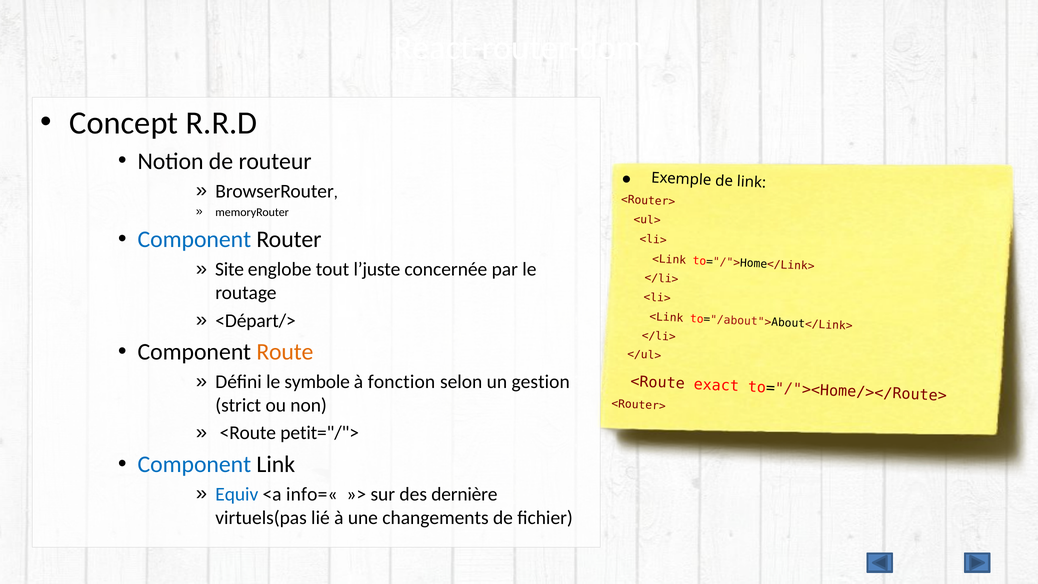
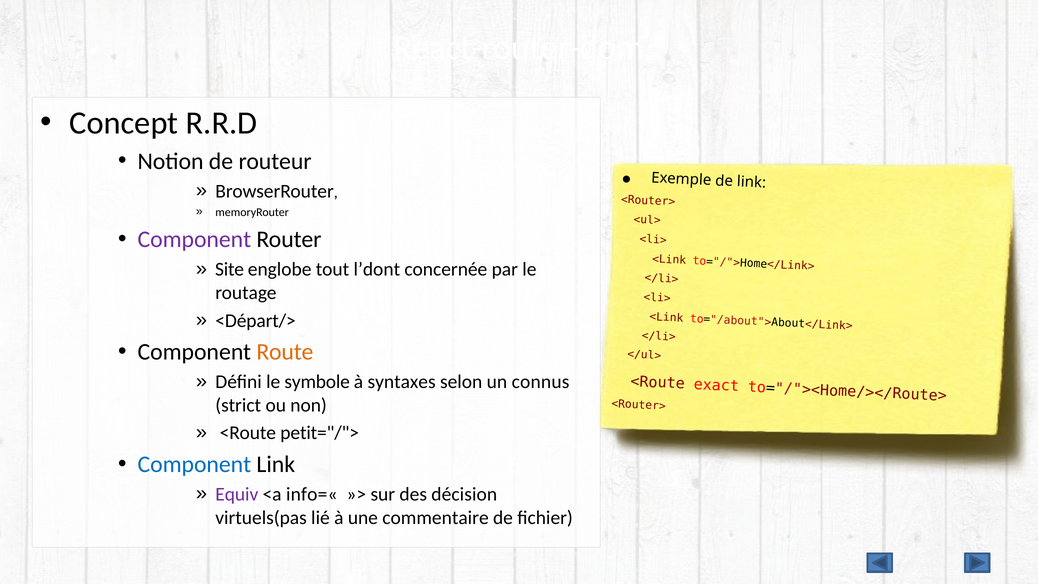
Component colour: blue -> purple (194, 240)
l’juste: l’juste -> l’dont (377, 269)
fonction: fonction -> syntaxes (402, 382)
gestion: gestion -> connus (541, 382)
Equiv colour: blue -> purple (237, 494)
dernière: dernière -> décision (464, 494)
changements: changements -> commentaire (436, 518)
